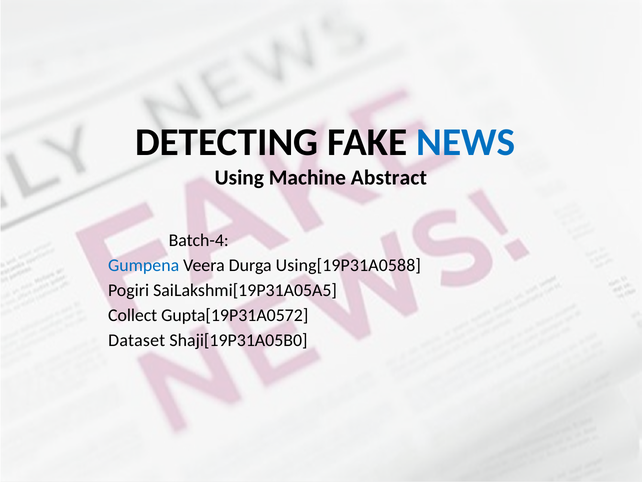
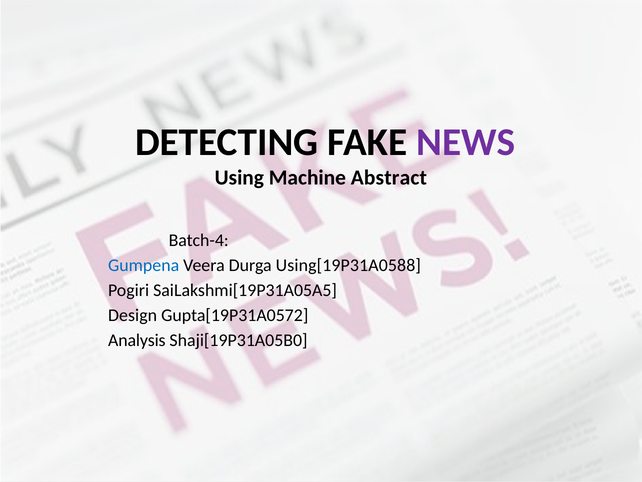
NEWS colour: blue -> purple (466, 142)
Collect: Collect -> Design (133, 315)
Dataset: Dataset -> Analysis (137, 340)
